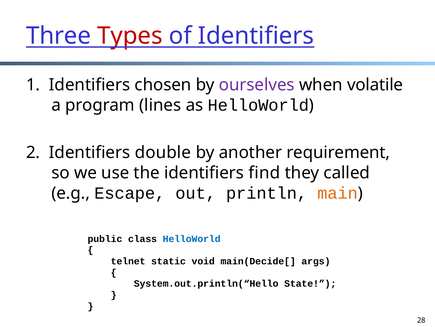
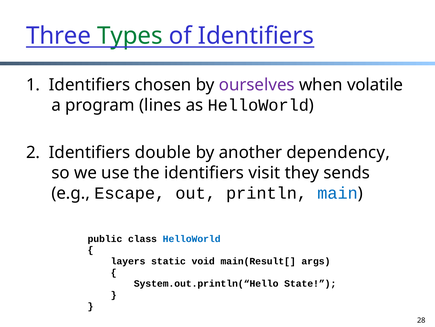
Types colour: red -> green (130, 36)
requirement: requirement -> dependency (338, 152)
find: find -> visit (264, 173)
called: called -> sends (347, 173)
main colour: orange -> blue (338, 193)
telnet: telnet -> layers (128, 261)
main(Decide[: main(Decide[ -> main(Result[ (258, 261)
